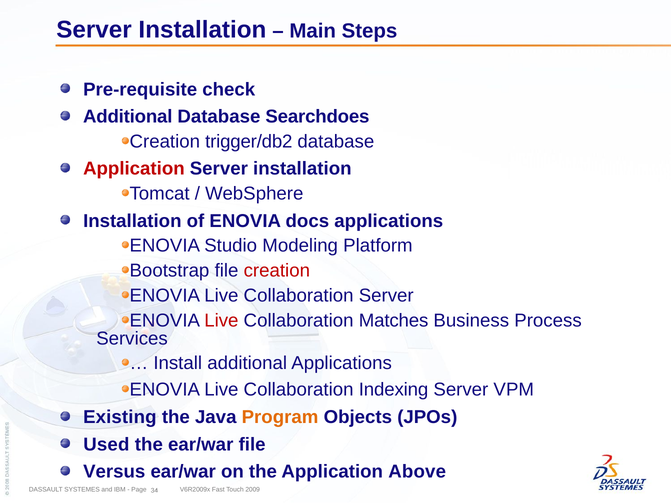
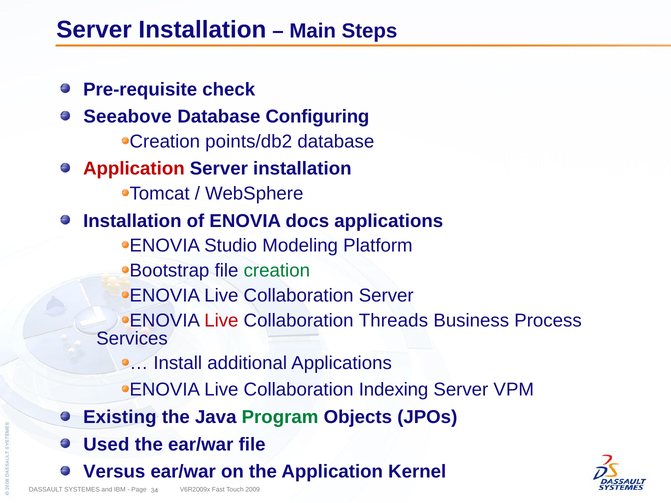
Additional: Additional -> Seeabove (128, 117)
Searchdoes: Searchdoes -> Configuring (317, 117)
trigger/db2: trigger/db2 -> points/db2 (249, 142)
creation colour: red -> green (277, 271)
Matches: Matches -> Threads (393, 321)
Program colour: orange -> green (280, 417)
Above: Above -> Kernel (417, 472)
